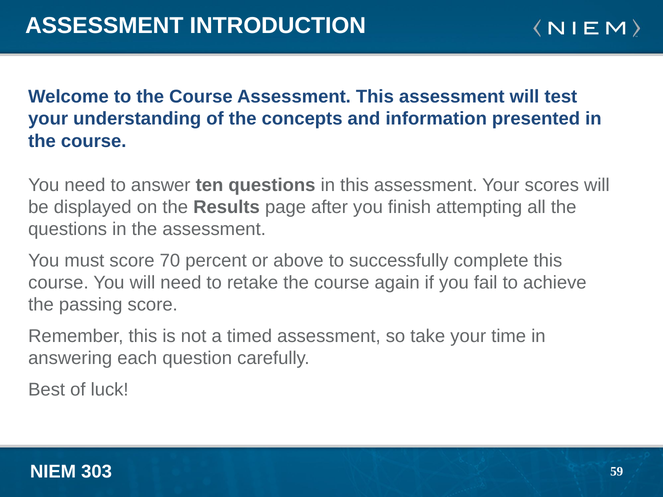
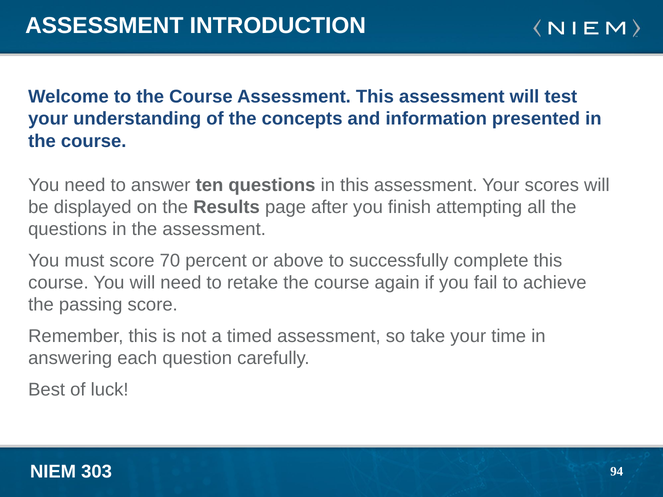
59: 59 -> 94 (617, 472)
